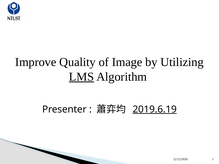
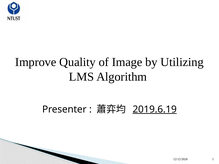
LMS underline: present -> none (81, 77)
